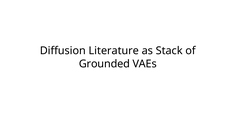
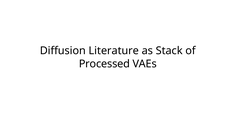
Grounded: Grounded -> Processed (104, 64)
